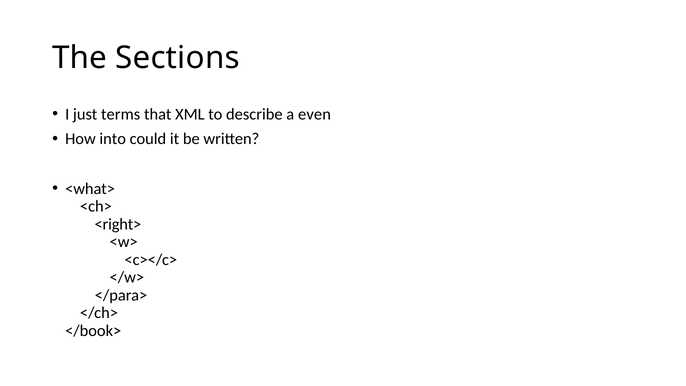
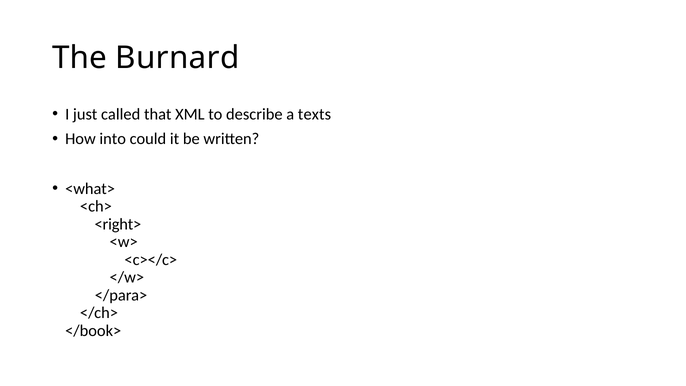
Sections: Sections -> Burnard (177, 58)
terms: terms -> called (121, 114)
even: even -> texts (315, 114)
